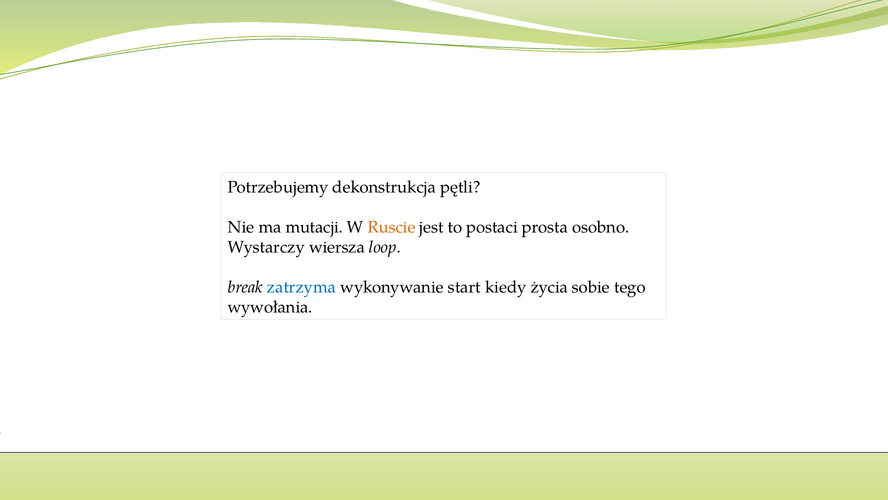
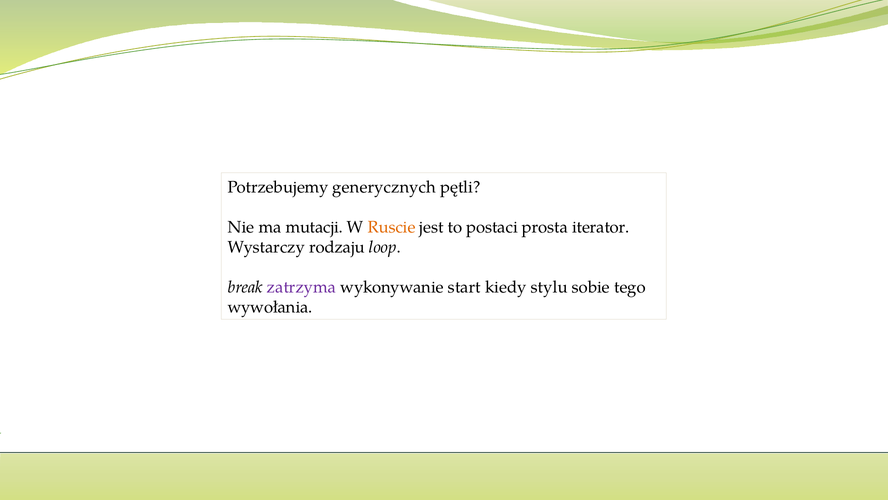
dekonstrukcja: dekonstrukcja -> generycznych (384, 187)
osobno: osobno -> iterator (601, 227)
wiersza: wiersza -> rodzaju (337, 247)
zatrzyma colour: blue -> purple (302, 287)
życia: życia -> stylu (549, 287)
